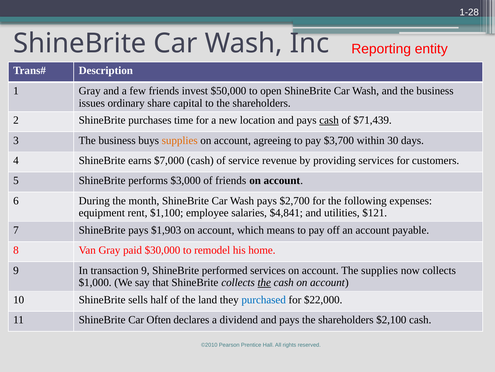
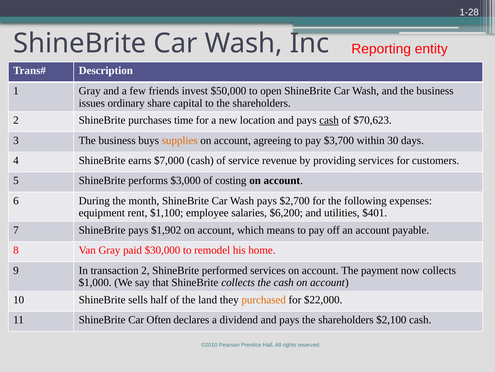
$71,439: $71,439 -> $70,623 (373, 120)
of friends: friends -> costing (231, 180)
$4,841: $4,841 -> $6,200 (286, 213)
$121: $121 -> $401 (375, 213)
$1,903: $1,903 -> $1,902 (166, 230)
transaction 9: 9 -> 2 (145, 270)
The supplies: supplies -> payment (380, 270)
the underline: present -> none (264, 282)
purchased colour: blue -> orange (264, 299)
